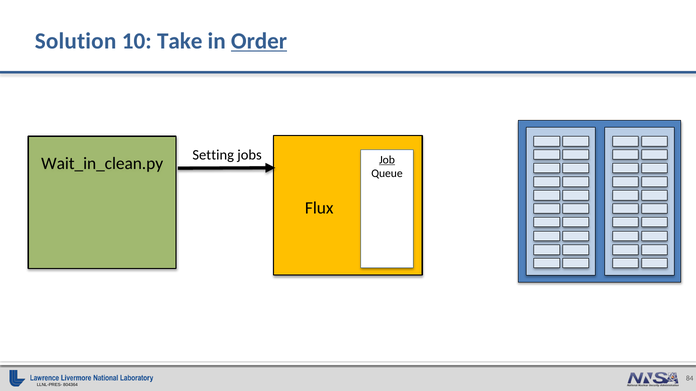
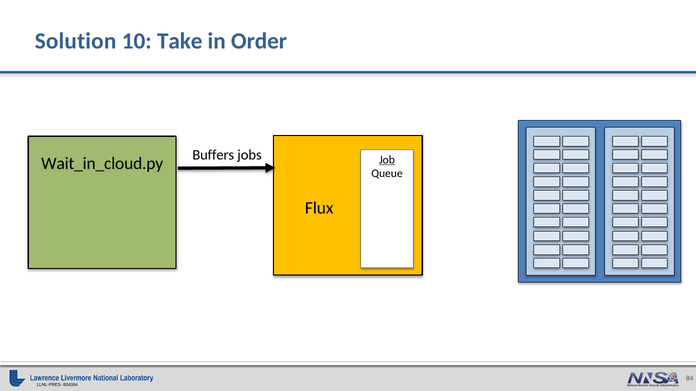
Order underline: present -> none (259, 41)
Setting: Setting -> Buffers (213, 155)
Wait_in_clean.py: Wait_in_clean.py -> Wait_in_cloud.py (102, 164)
